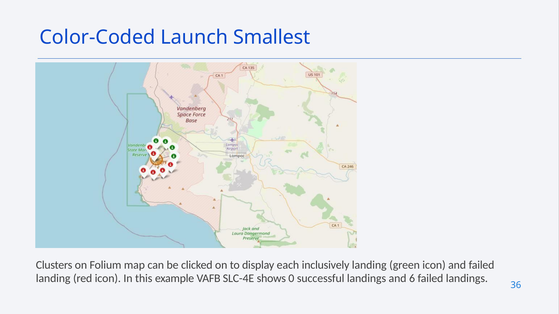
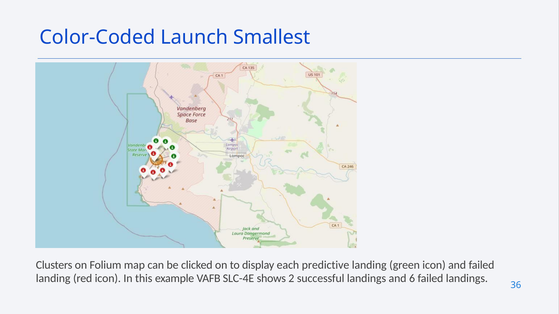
inclusively: inclusively -> predictive (326, 265)
0: 0 -> 2 (291, 279)
